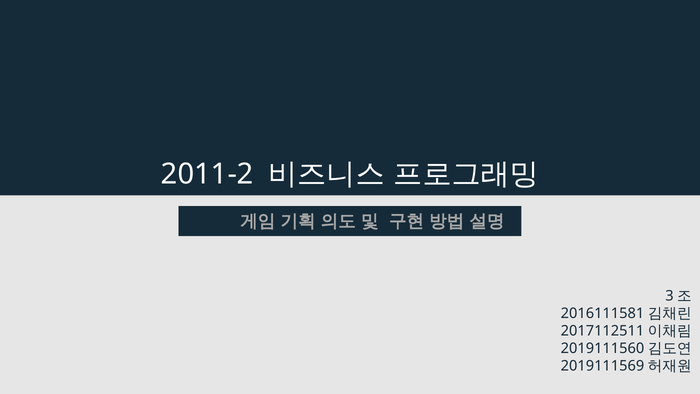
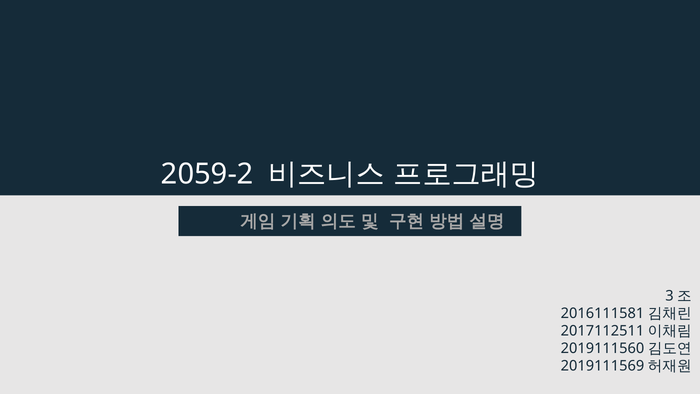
2011-2: 2011-2 -> 2059-2 (207, 174)
